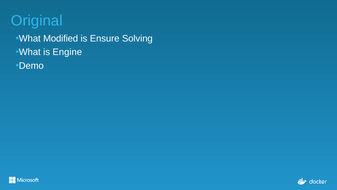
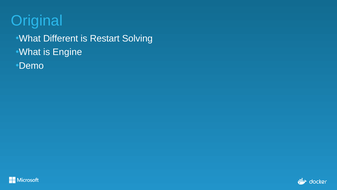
Modified: Modified -> Different (61, 38)
Ensure: Ensure -> Restart (105, 38)
